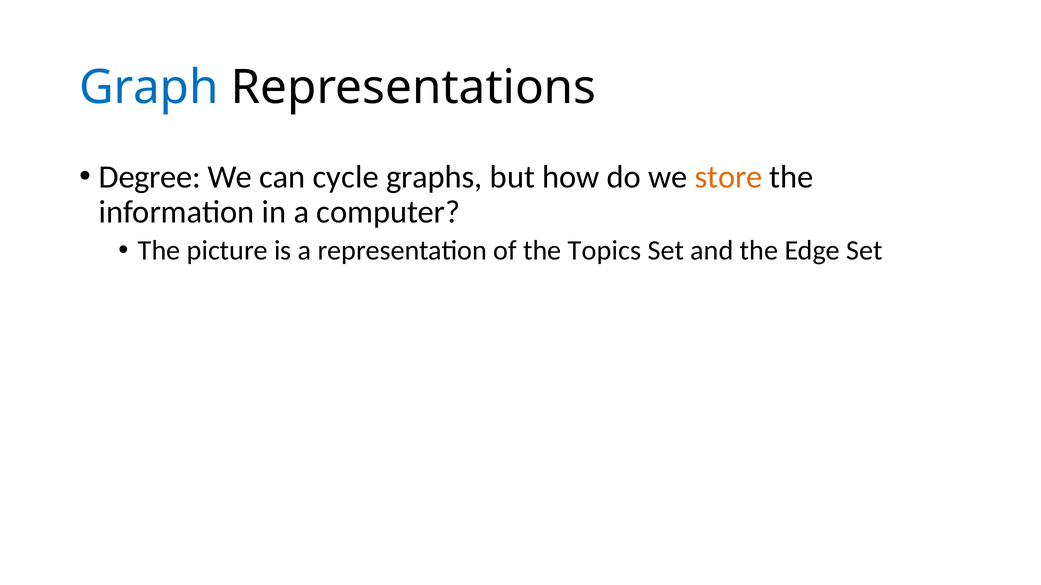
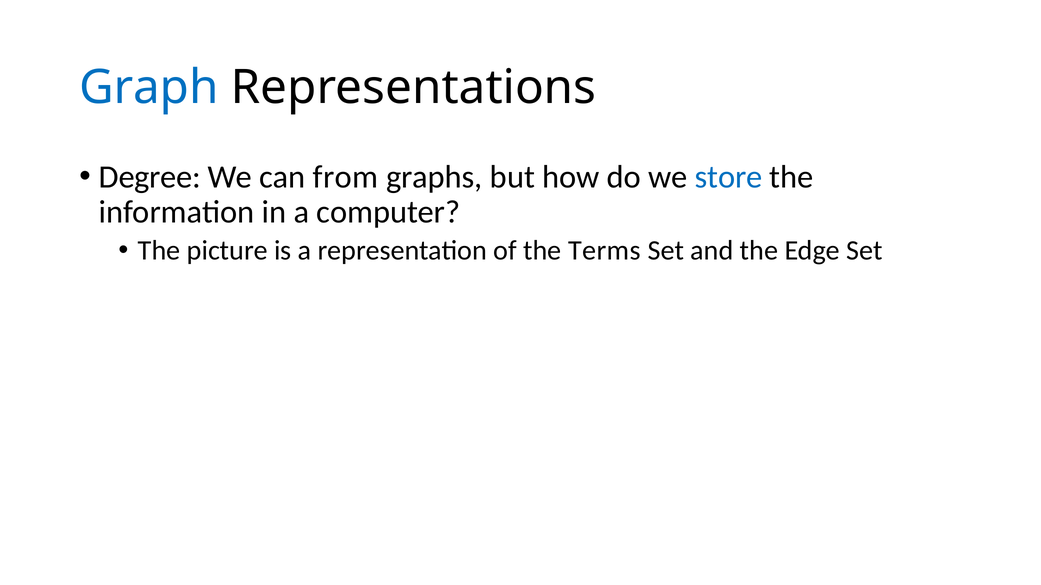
cycle: cycle -> from (346, 177)
store colour: orange -> blue (729, 177)
Topics: Topics -> Terms (604, 251)
